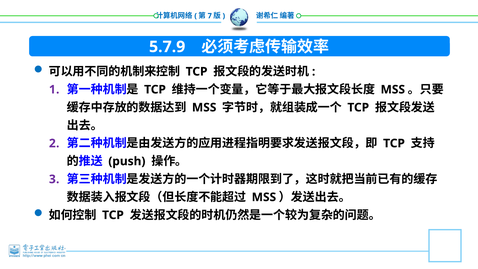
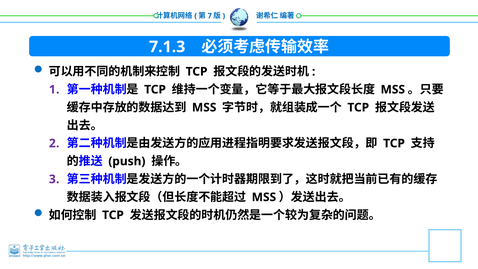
5.7.9: 5.7.9 -> 7.1.3 (167, 47)
